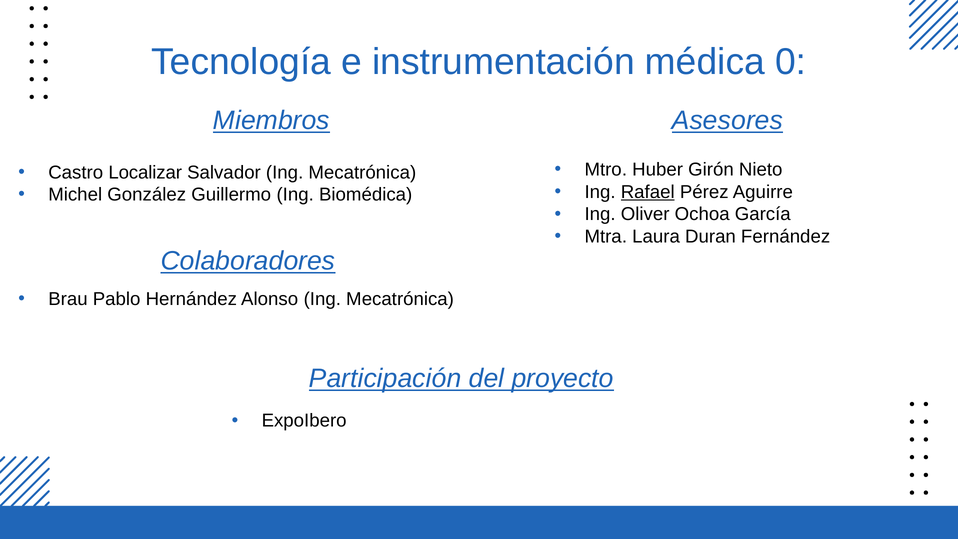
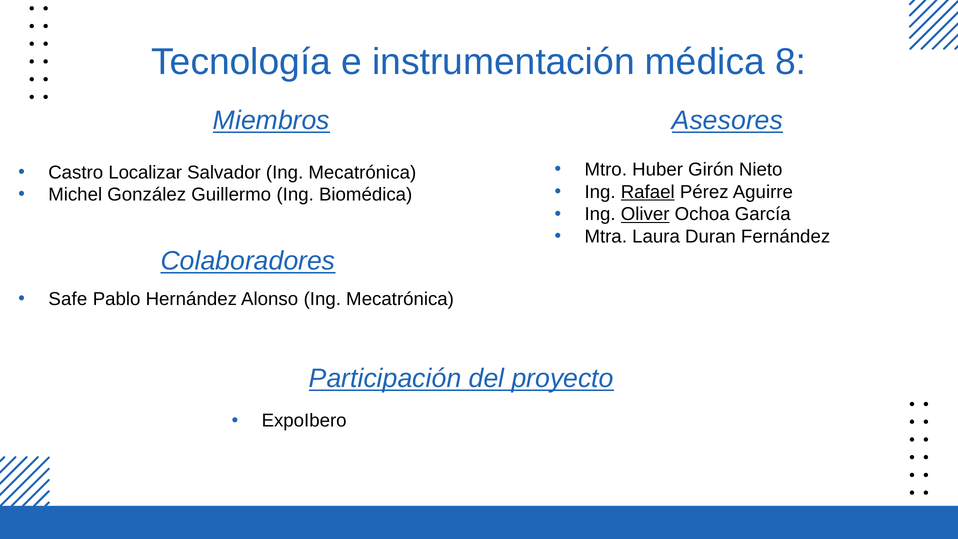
0: 0 -> 8 (791, 62)
Oliver underline: none -> present (645, 214)
Brau: Brau -> Safe (68, 299)
